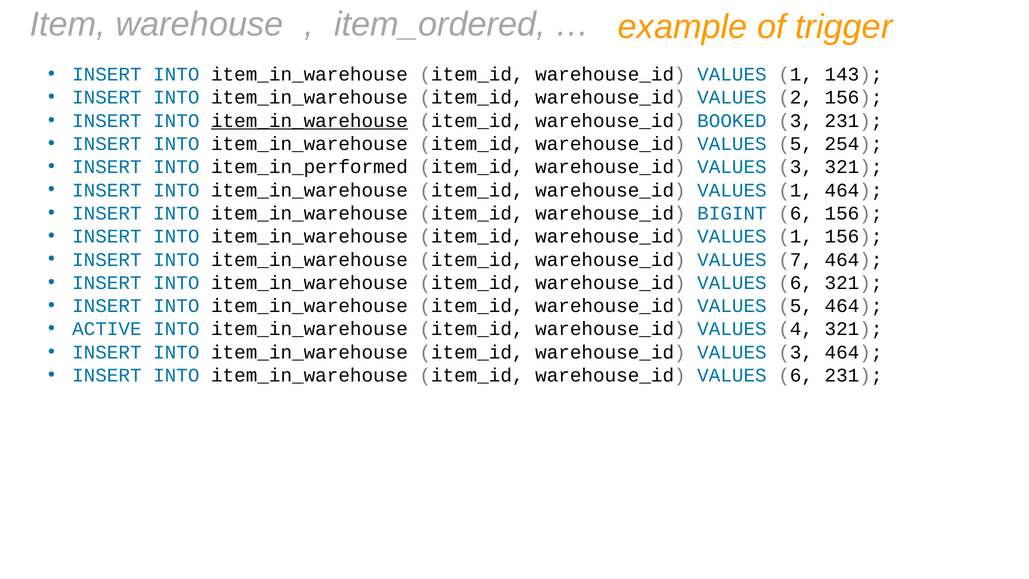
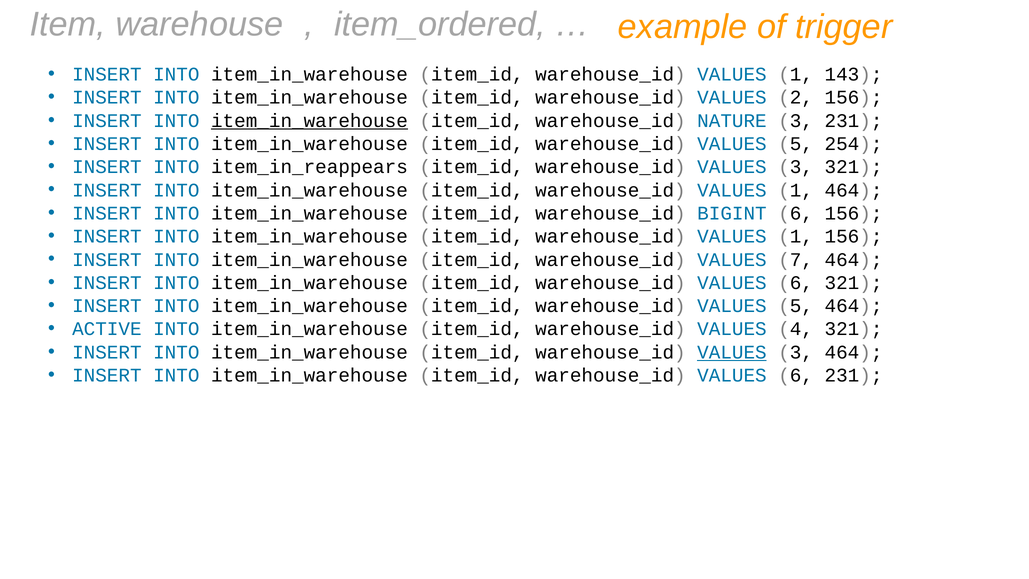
BOOKED: BOOKED -> NATURE (732, 121)
item_in_performed: item_in_performed -> item_in_reappears (309, 167)
VALUES underline: none -> present (732, 352)
